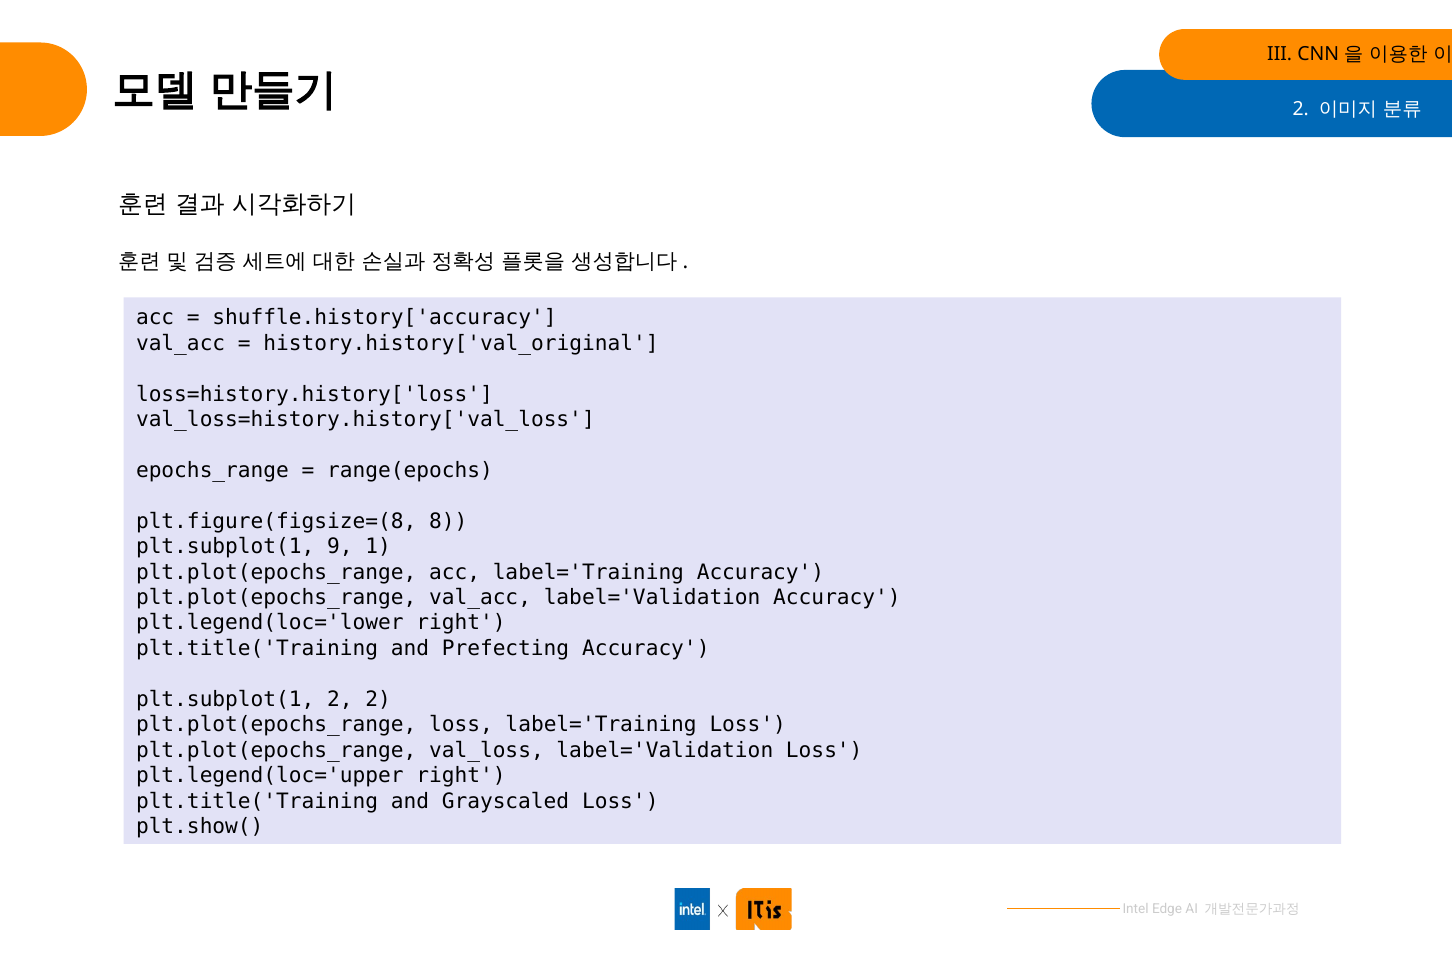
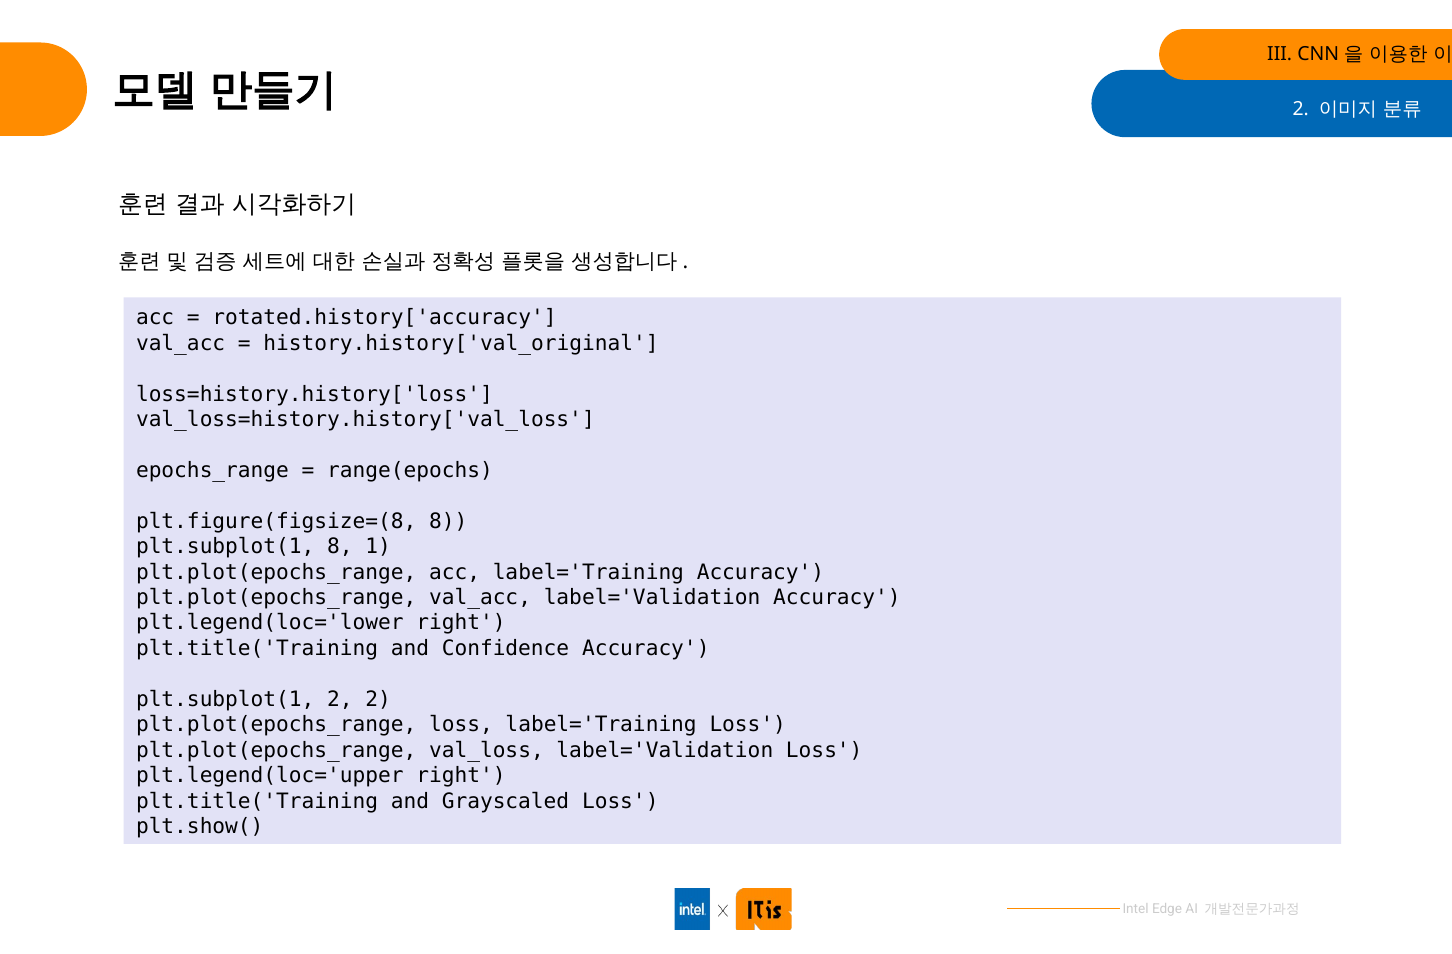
shuffle.history['accuracy: shuffle.history['accuracy -> rotated.history['accuracy (385, 318)
plt.subplot(1 9: 9 -> 8 (340, 547)
Prefecting: Prefecting -> Confidence (506, 648)
